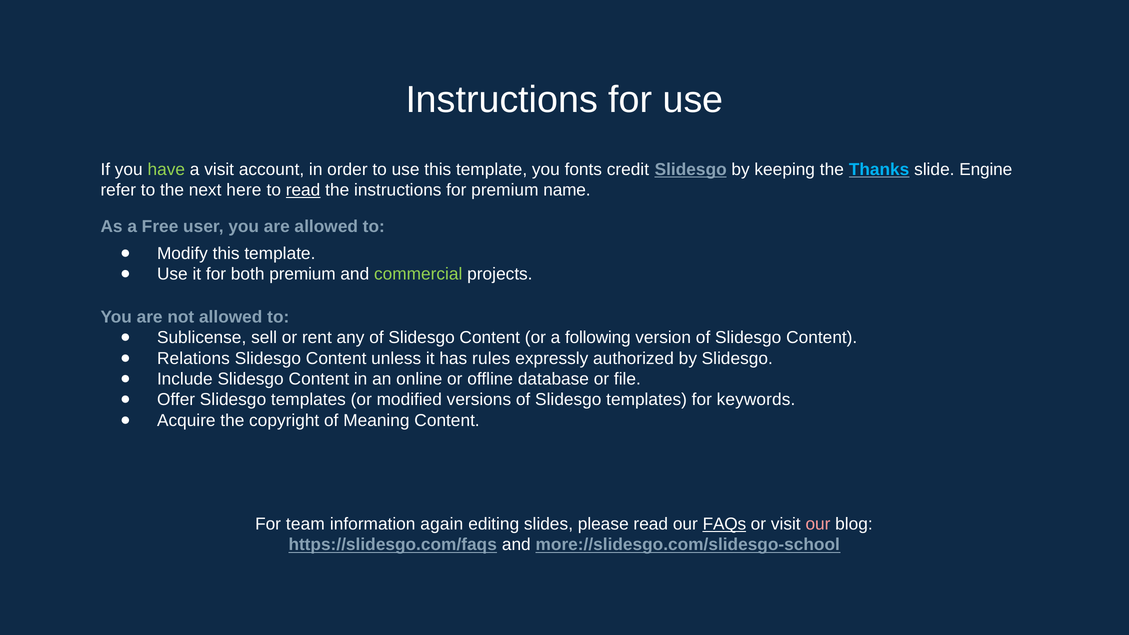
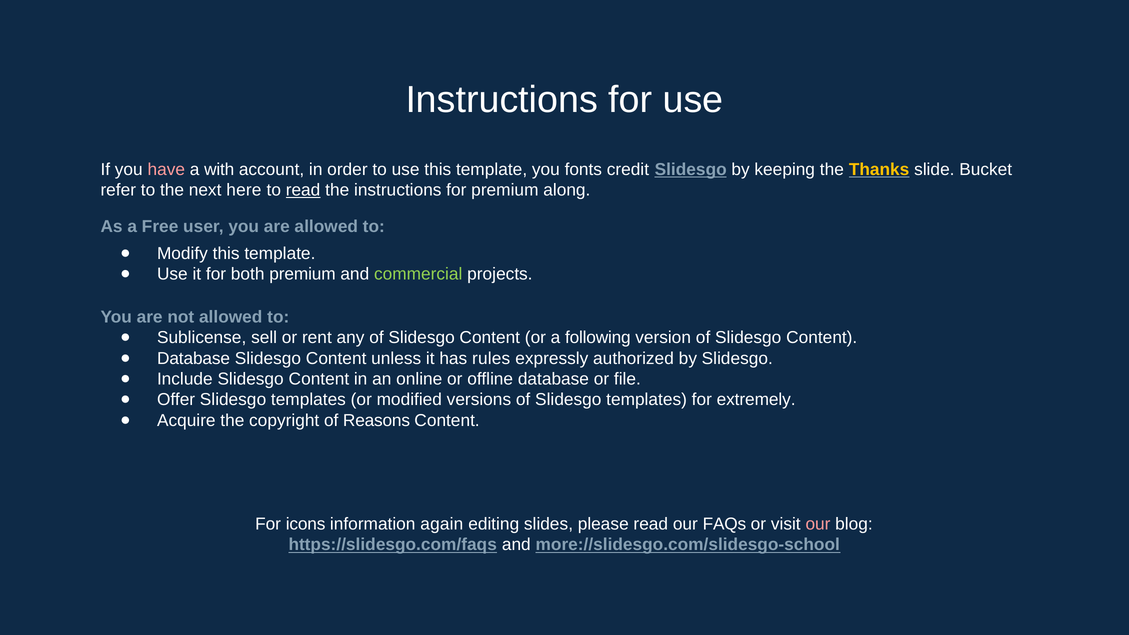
have colour: light green -> pink (166, 169)
a visit: visit -> with (219, 169)
Thanks colour: light blue -> yellow (879, 169)
Engine: Engine -> Bucket (986, 169)
name: name -> along (567, 190)
Relations: Relations -> Database (194, 358)
keywords: keywords -> extremely (756, 400)
Meaning: Meaning -> Reasons (377, 421)
team: team -> icons (306, 524)
FAQs underline: present -> none (724, 524)
